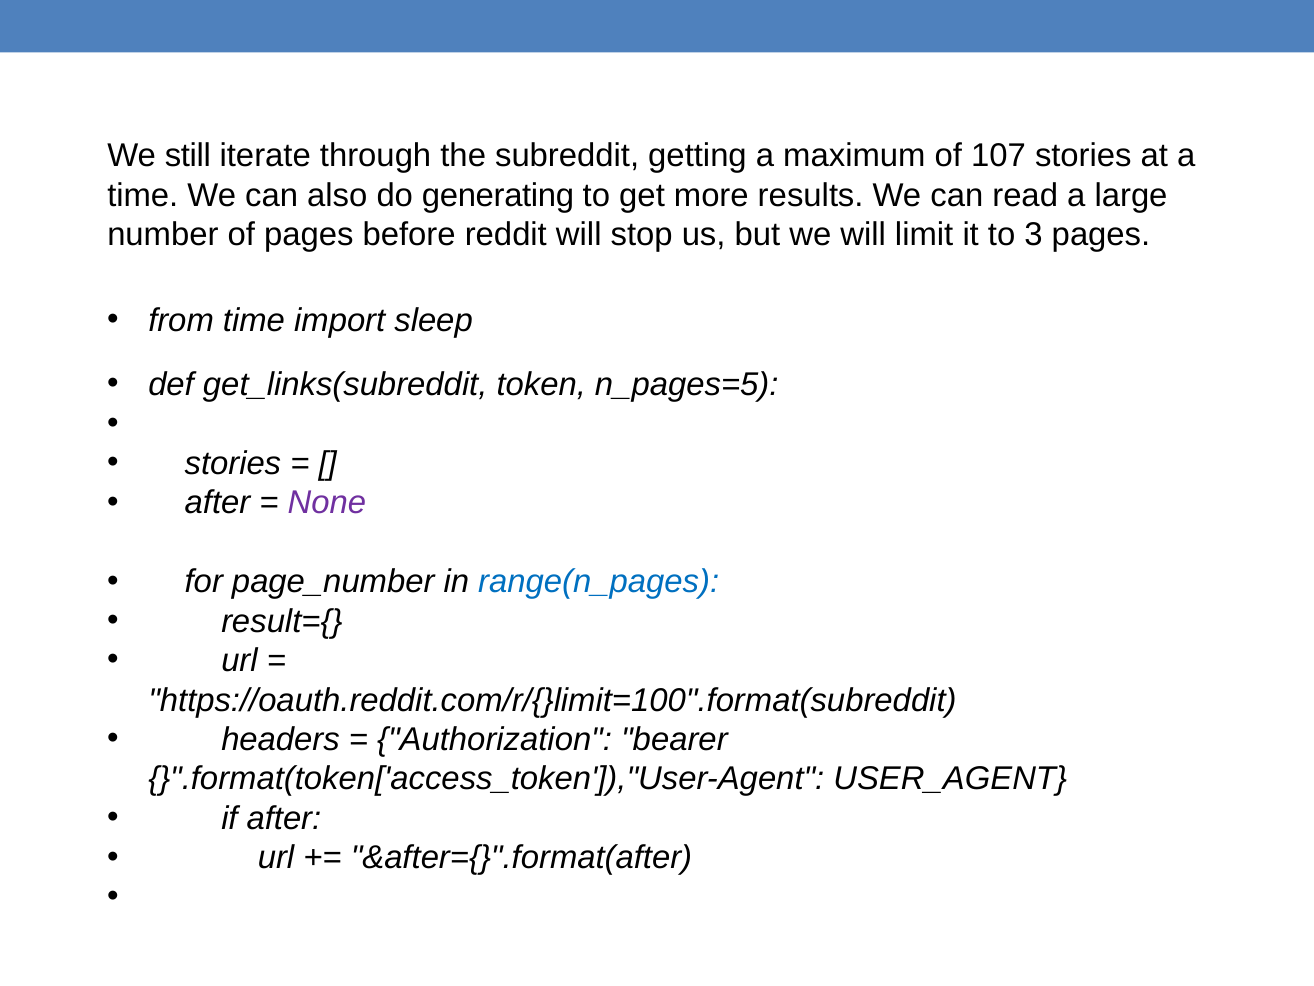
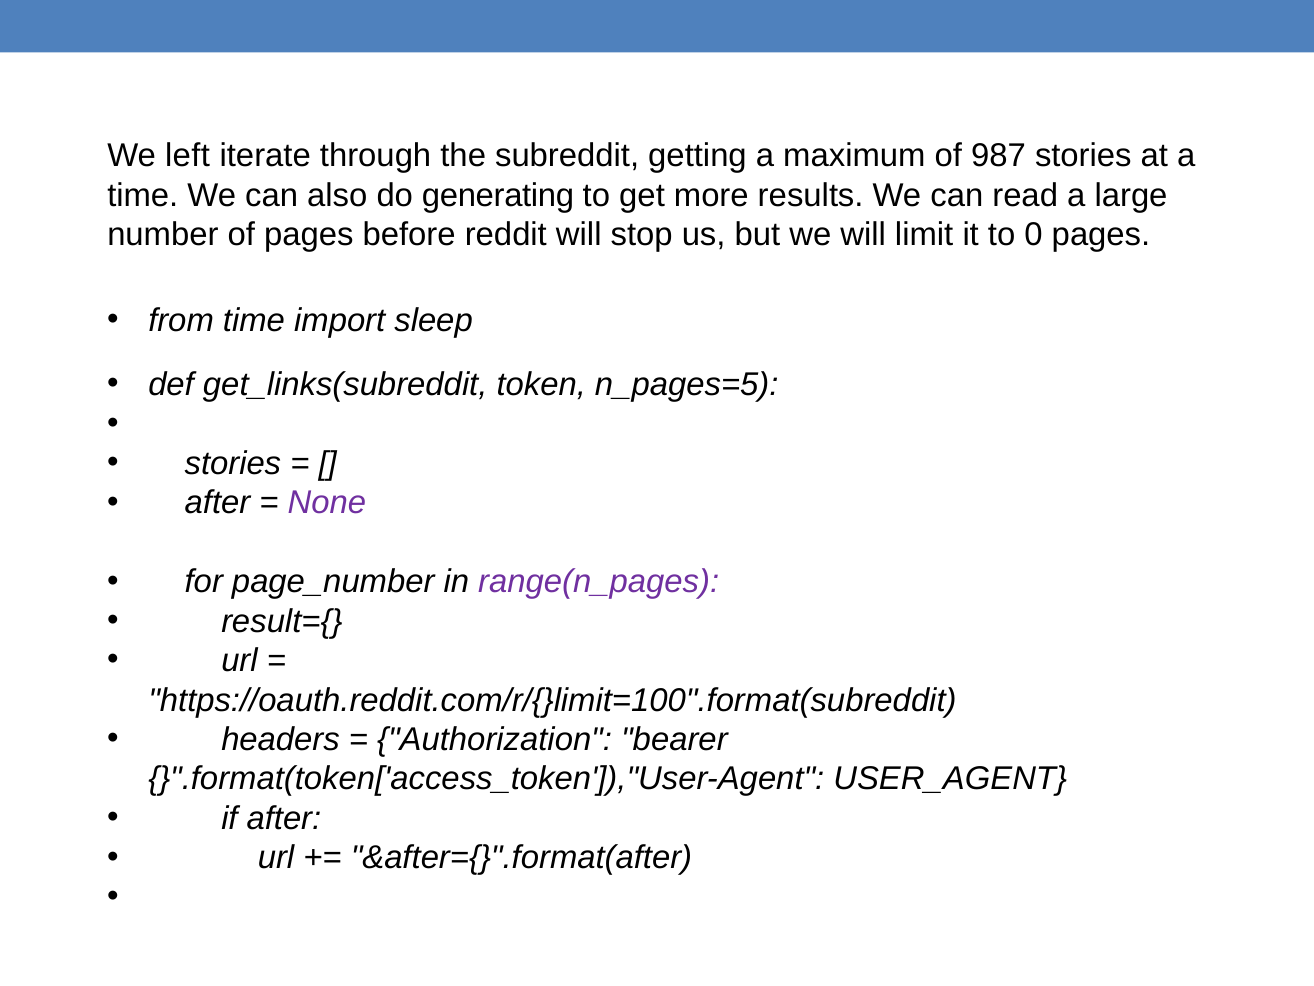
still: still -> left (187, 156)
107: 107 -> 987 (998, 156)
3: 3 -> 0 (1033, 235)
range(n_pages colour: blue -> purple (599, 582)
